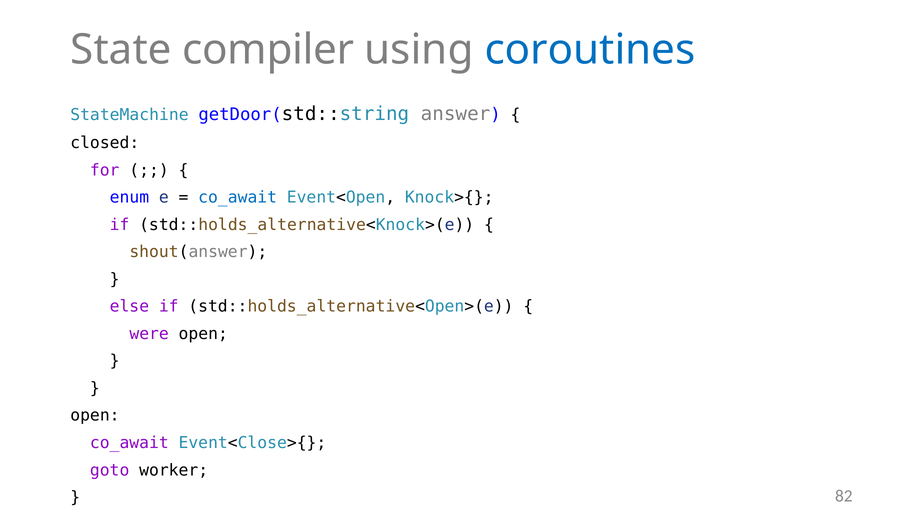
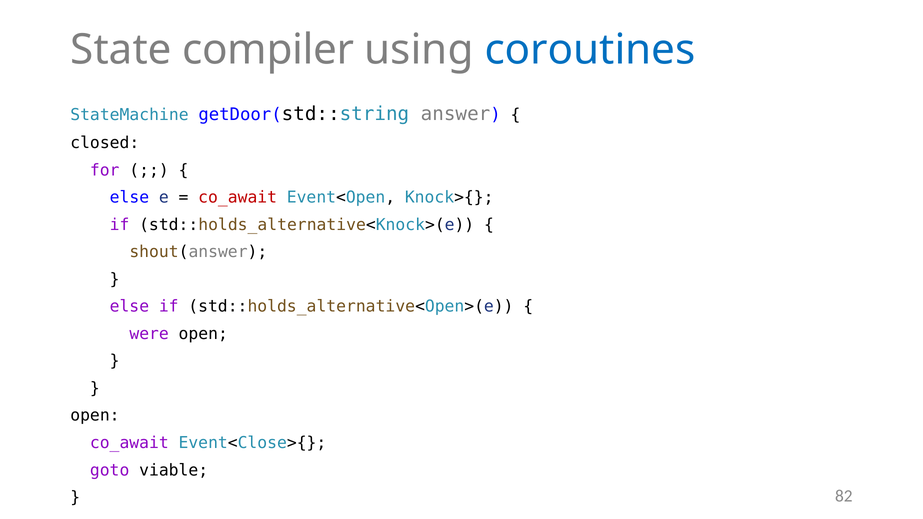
enum: enum -> else (129, 197)
co_await colour: blue -> red (238, 197)
worker: worker -> viable (174, 470)
